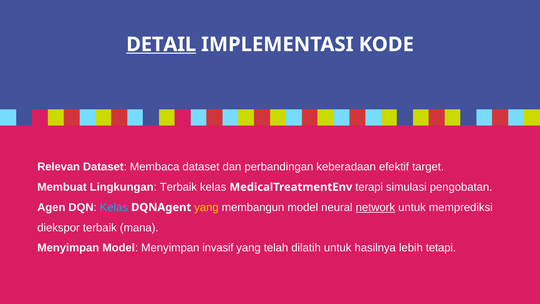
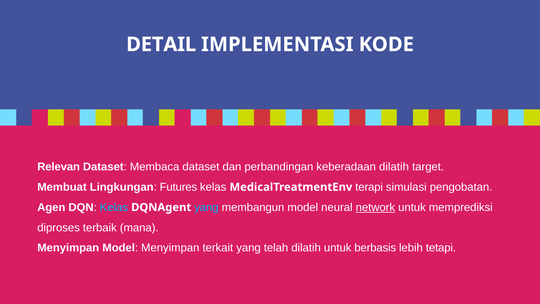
DETAIL underline: present -> none (161, 44)
keberadaan efektif: efektif -> dilatih (394, 167)
Lingkungan Terbaik: Terbaik -> Futures (178, 187)
yang colour: yellow -> light blue (206, 207)
diekspor: diekspor -> diproses (59, 227)
invasif: invasif -> terkait (218, 248)
hasilnya: hasilnya -> berbasis (375, 248)
